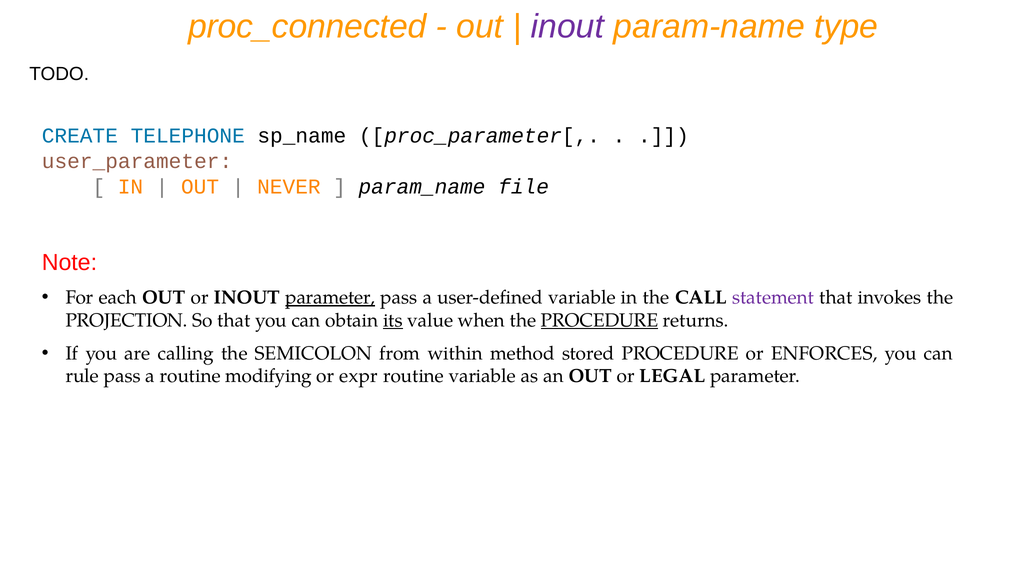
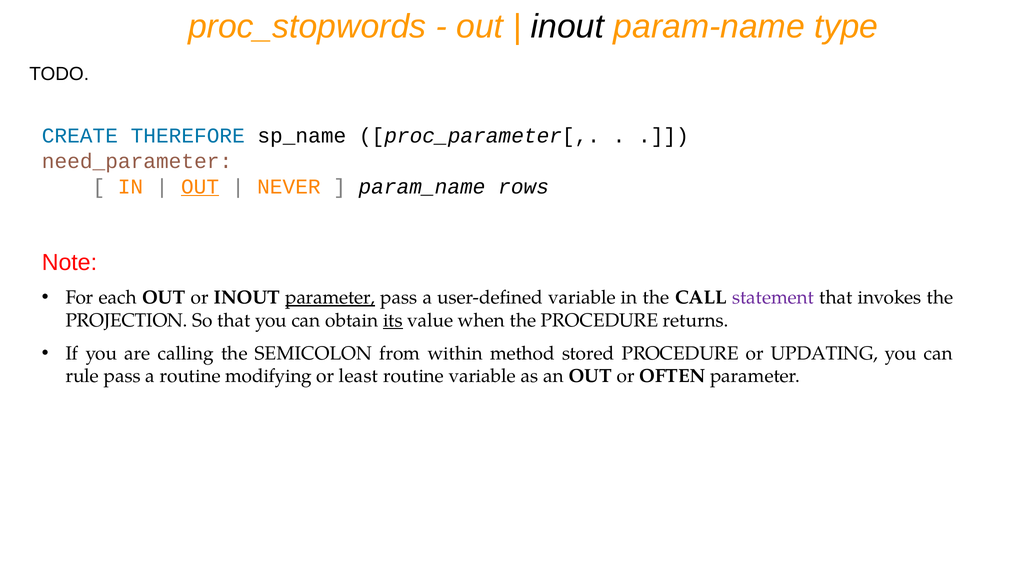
proc_connected: proc_connected -> proc_stopwords (307, 26)
inout colour: purple -> black (567, 26)
TELEPHONE: TELEPHONE -> THEREFORE (188, 136)
user_parameter: user_parameter -> need_parameter (137, 161)
OUT underline: none -> present (200, 186)
file: file -> rows (524, 186)
PROCEDURE underline: present -> none (600, 320)
ENFORCES: ENFORCES -> UPDATING (824, 353)
expr: expr -> least (359, 376)
LEGAL: LEGAL -> OFTEN (672, 376)
